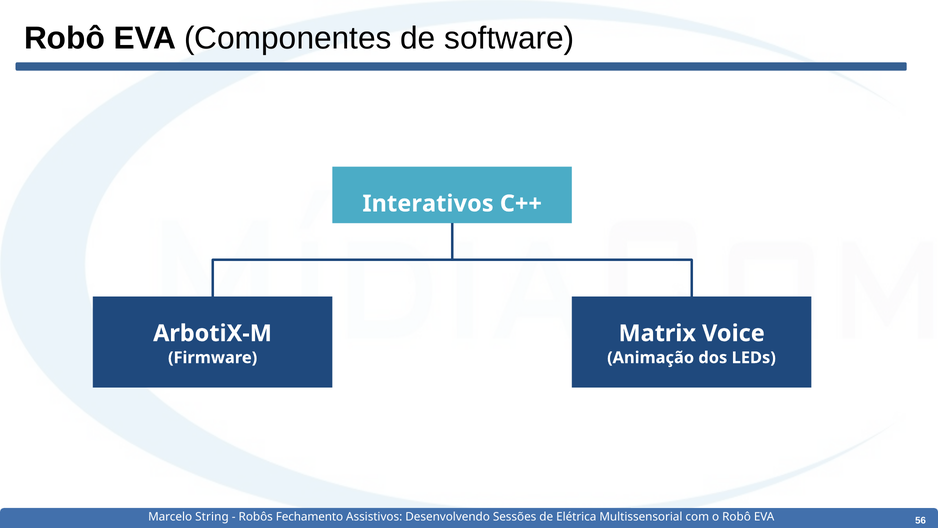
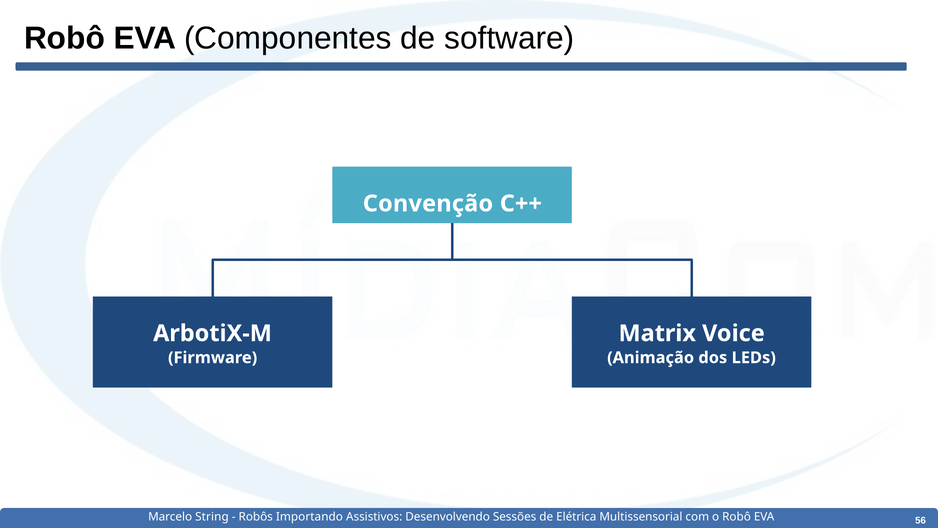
Interativos: Interativos -> Convenção (428, 204)
Fechamento: Fechamento -> Importando (309, 516)
